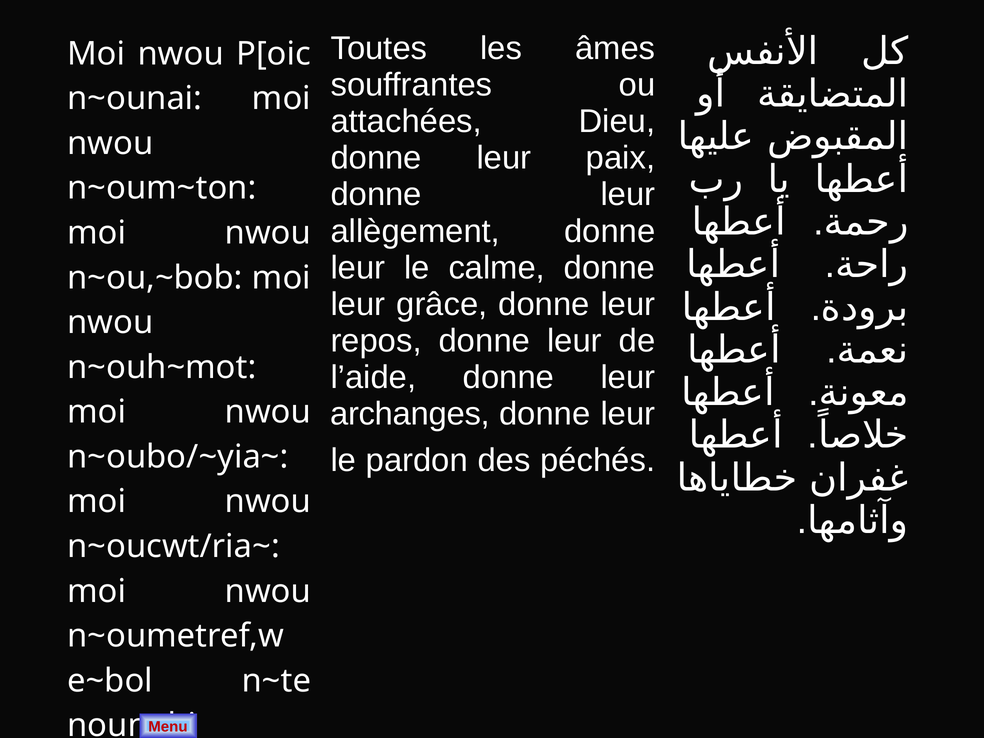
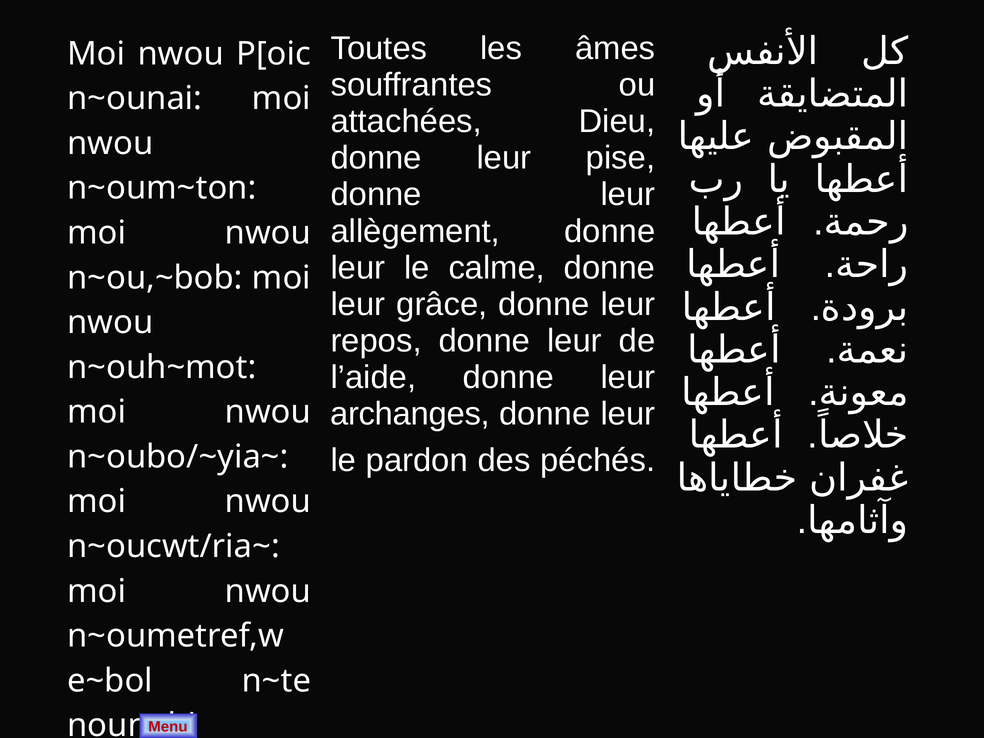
paix: paix -> pise (621, 158)
